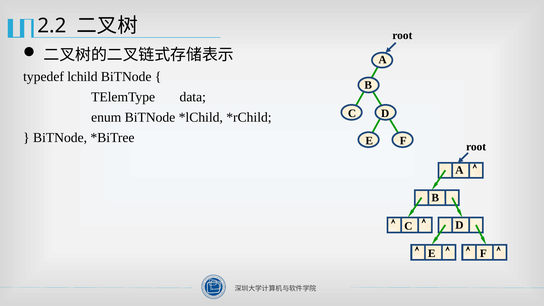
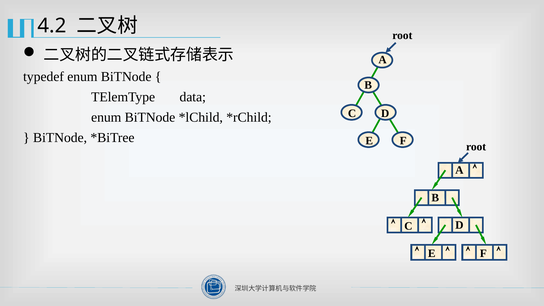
2.2: 2.2 -> 4.2 (52, 26)
typedef lchild: lchild -> enum (82, 77)
